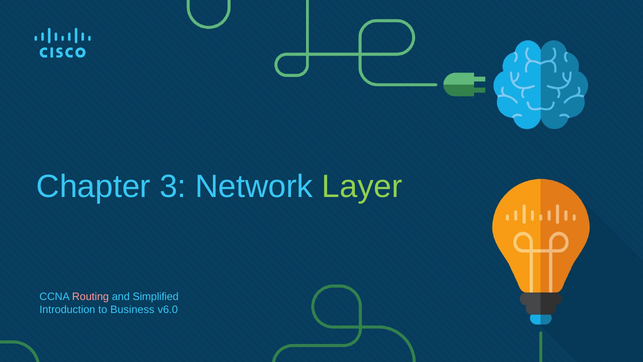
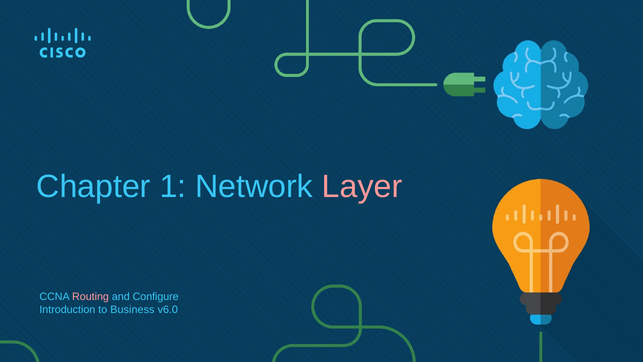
3: 3 -> 1 (173, 186)
Layer colour: light green -> pink (362, 186)
Simplified: Simplified -> Configure (156, 297)
